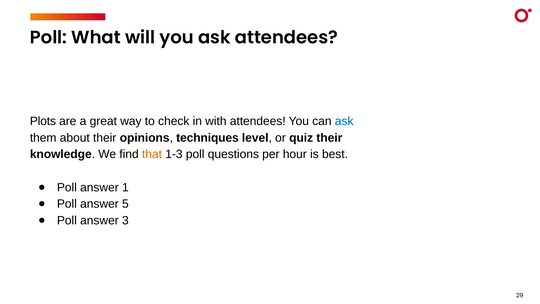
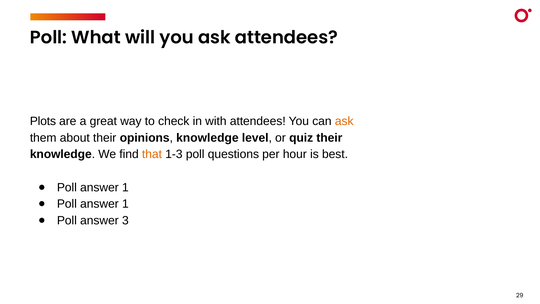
ask colour: blue -> orange (344, 121)
opinions techniques: techniques -> knowledge (207, 138)
5: 5 -> 1 (125, 204)
